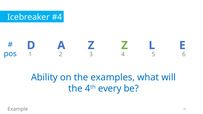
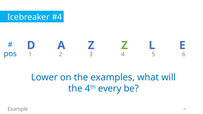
Ability: Ability -> Lower (44, 78)
